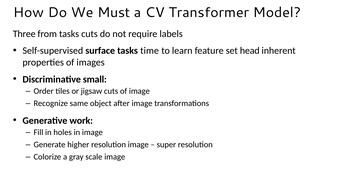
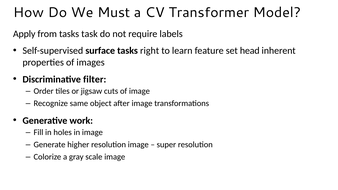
Three: Three -> Apply (24, 34)
tasks cuts: cuts -> task (89, 34)
time: time -> right (150, 51)
small: small -> filter (95, 79)
